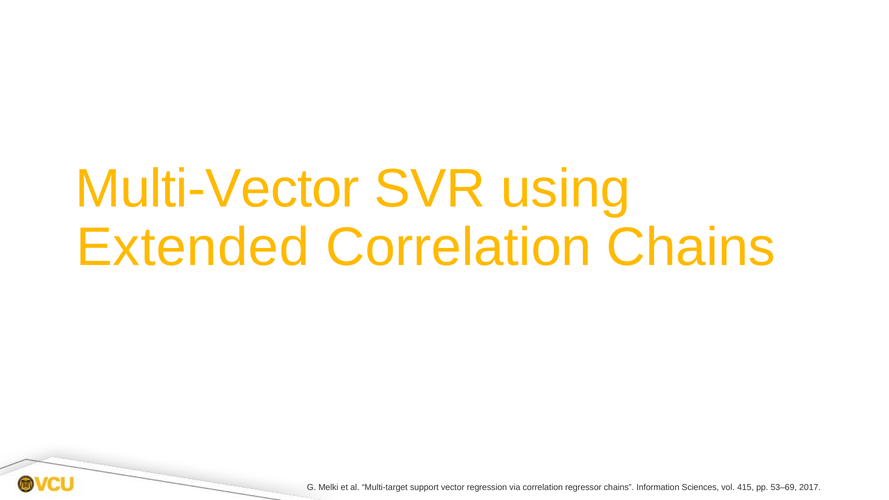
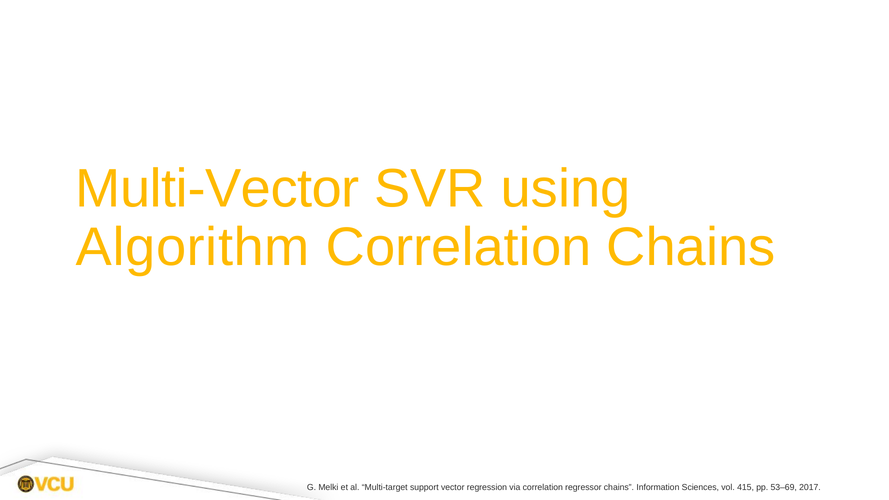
Extended: Extended -> Algorithm (193, 247)
